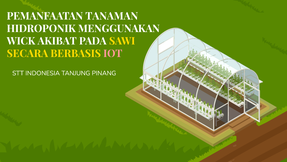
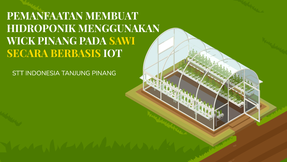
TANAMAN: TANAMAN -> MEMBUAT (112, 16)
WICK AKIBAT: AKIBAT -> PINANG (57, 41)
IOT colour: pink -> white (113, 53)
